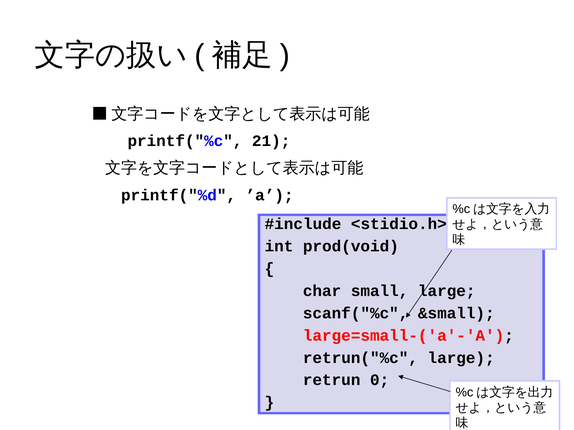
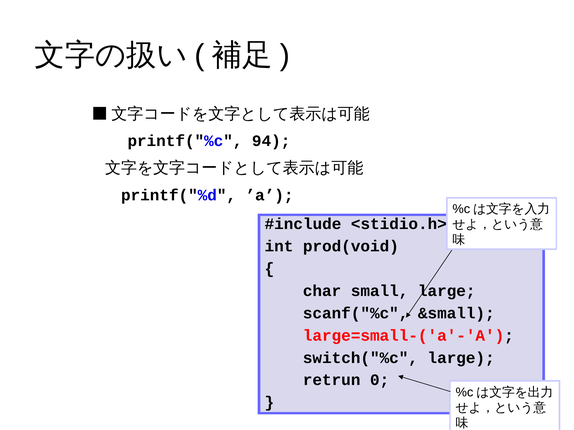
21: 21 -> 94 (271, 141)
retrun("%c: retrun("%c -> switch("%c (360, 358)
